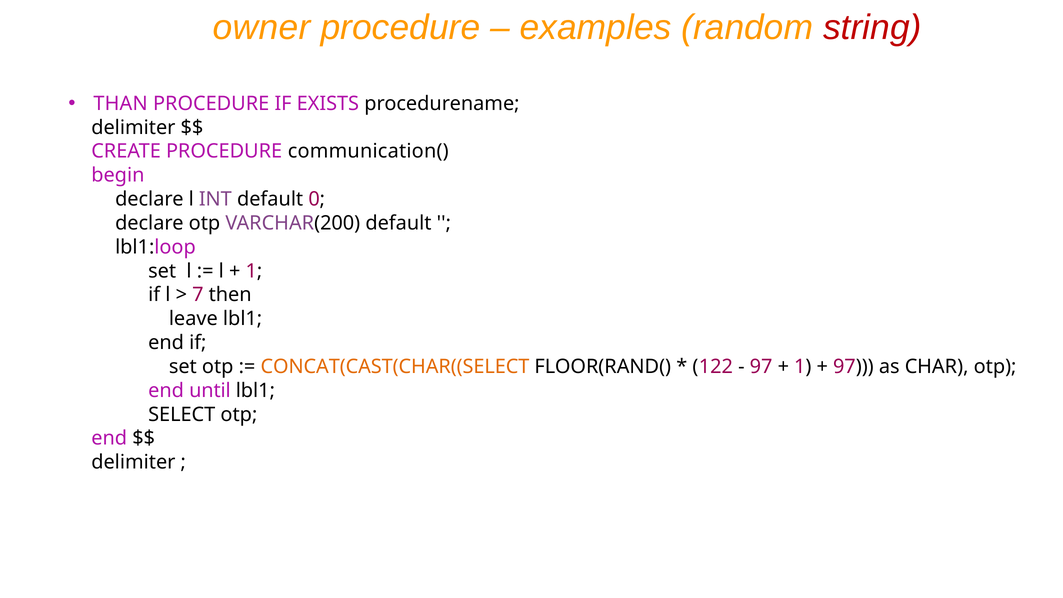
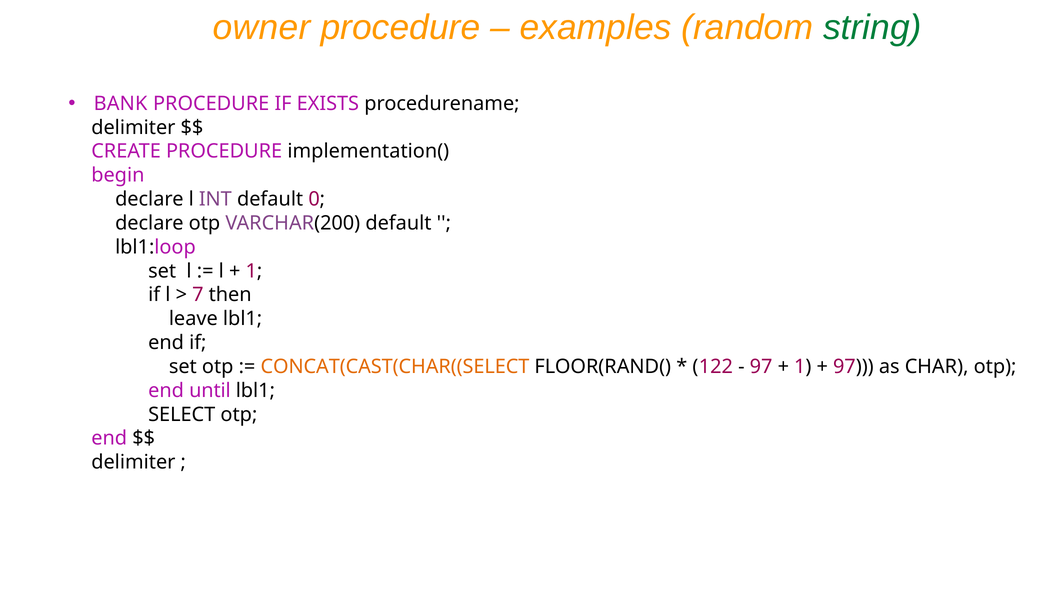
string colour: red -> green (872, 28)
THAN: THAN -> BANK (121, 103)
communication(: communication( -> implementation( (368, 151)
